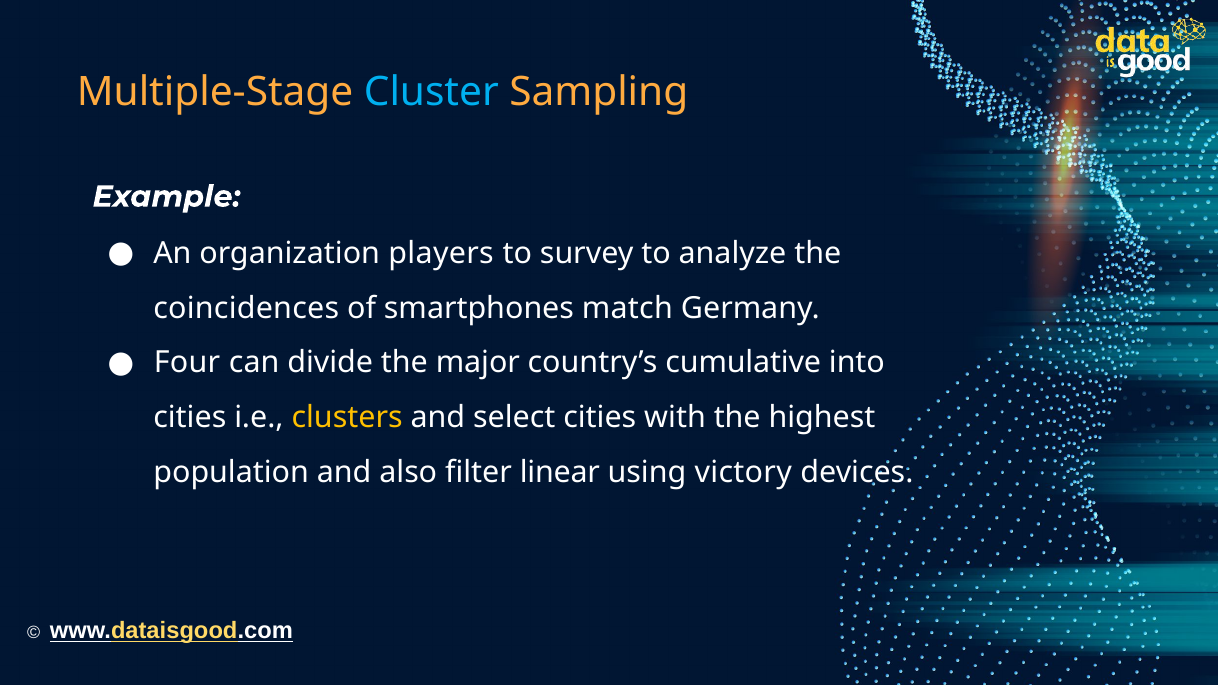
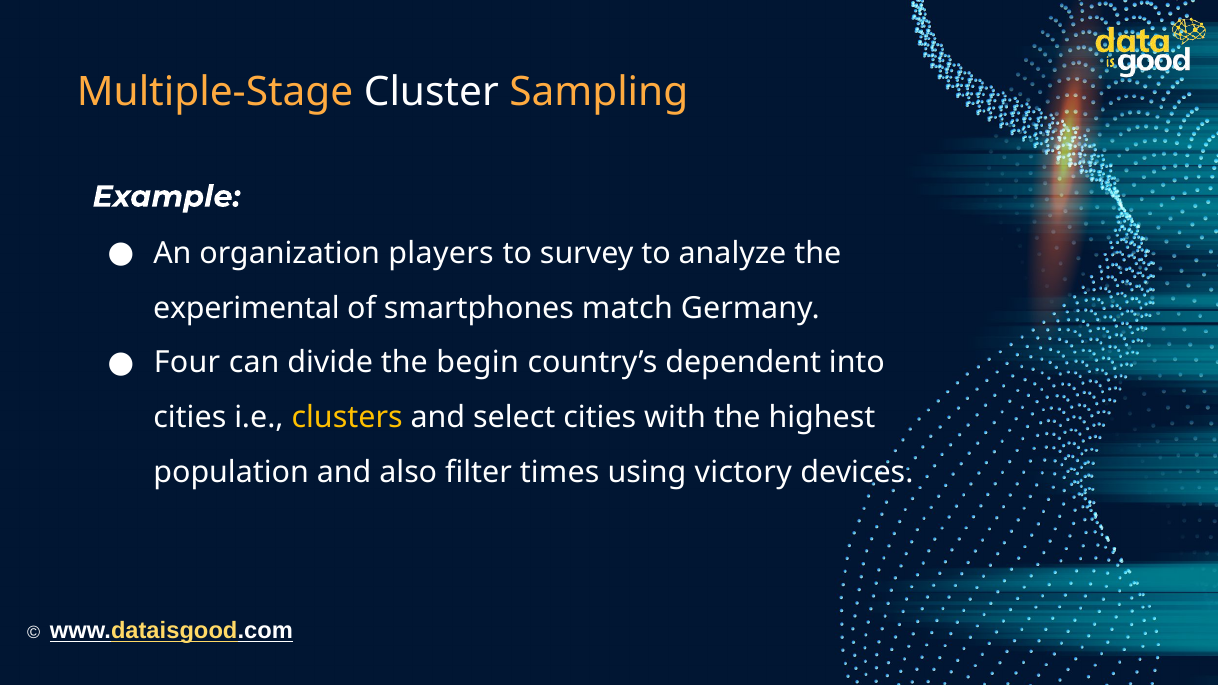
Cluster colour: light blue -> white (431, 92)
coincidences: coincidences -> experimental (246, 308)
major: major -> begin (478, 363)
cumulative: cumulative -> dependent (743, 363)
linear: linear -> times (560, 472)
